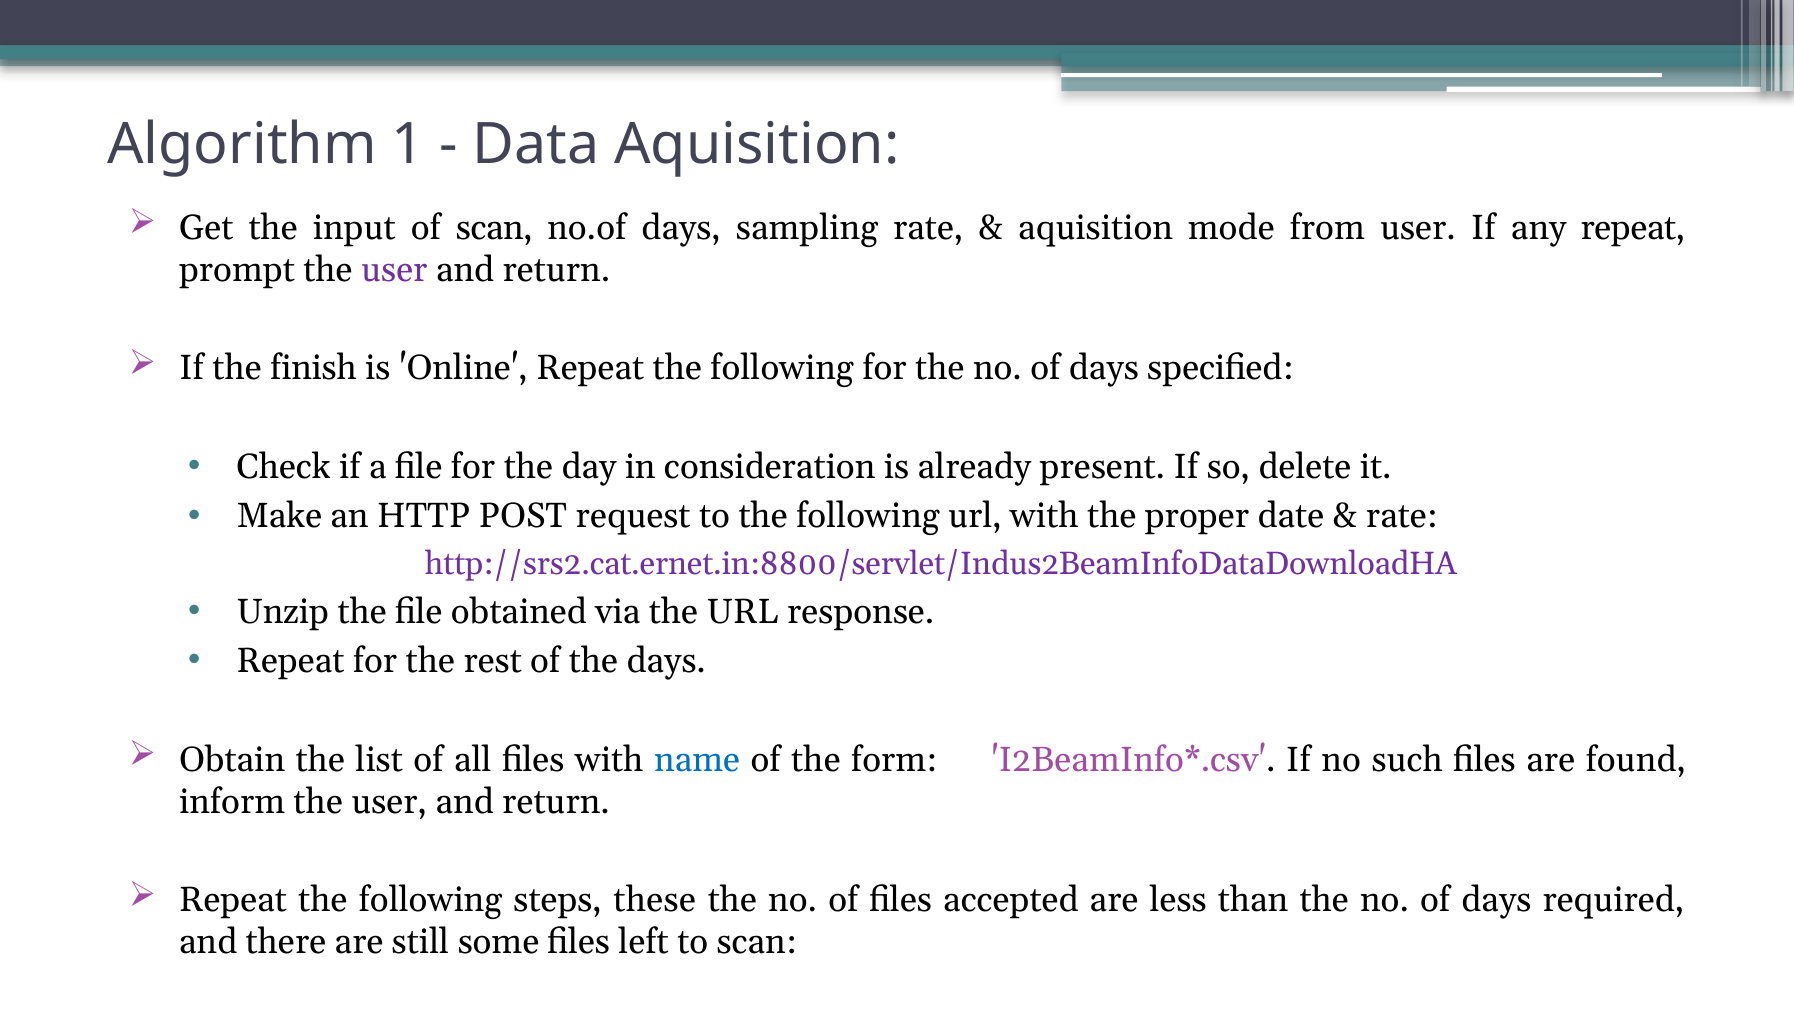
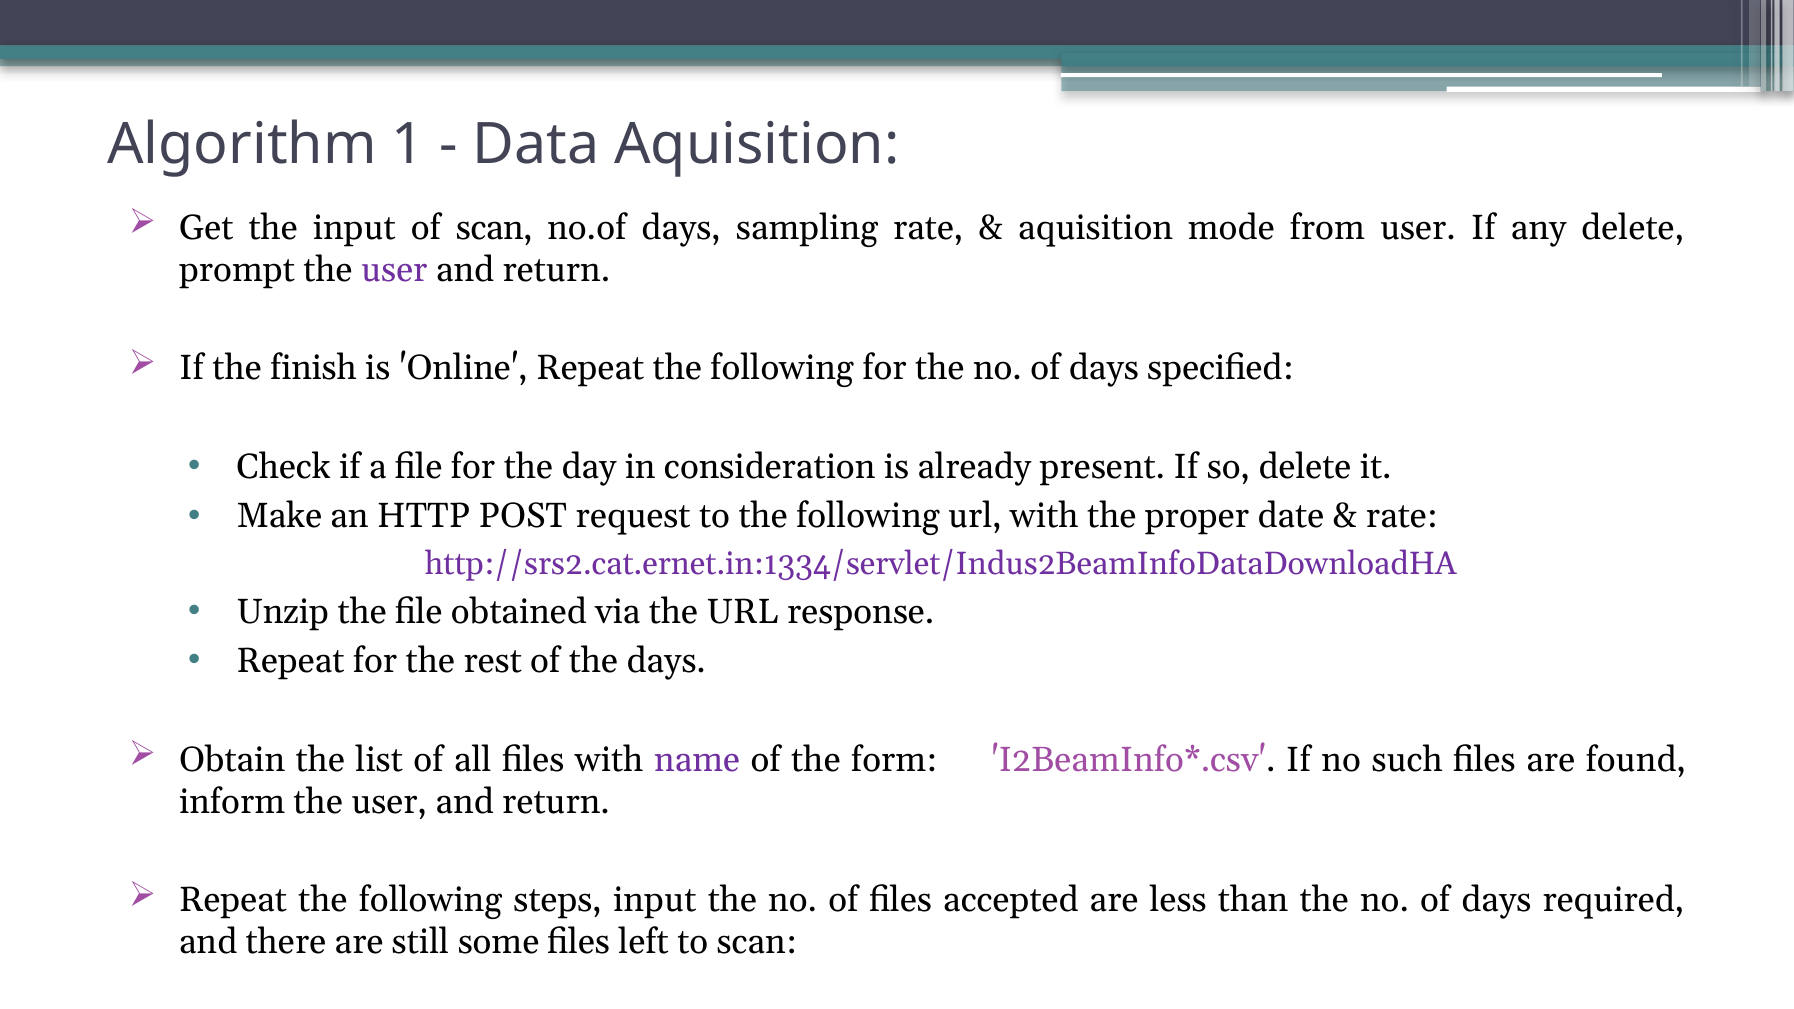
any repeat: repeat -> delete (1633, 228)
http://srs2.cat.ernet.in:8800/servlet/Indus2BeamInfoDataDownloadHA: http://srs2.cat.ernet.in:8800/servlet/Indus2BeamInfoDataDownloadHA -> http://srs2.cat.ernet.in:1334/servlet/Indus2BeamInfoDataDownloadHA (941, 564)
name colour: blue -> purple (697, 760)
steps these: these -> input (655, 901)
